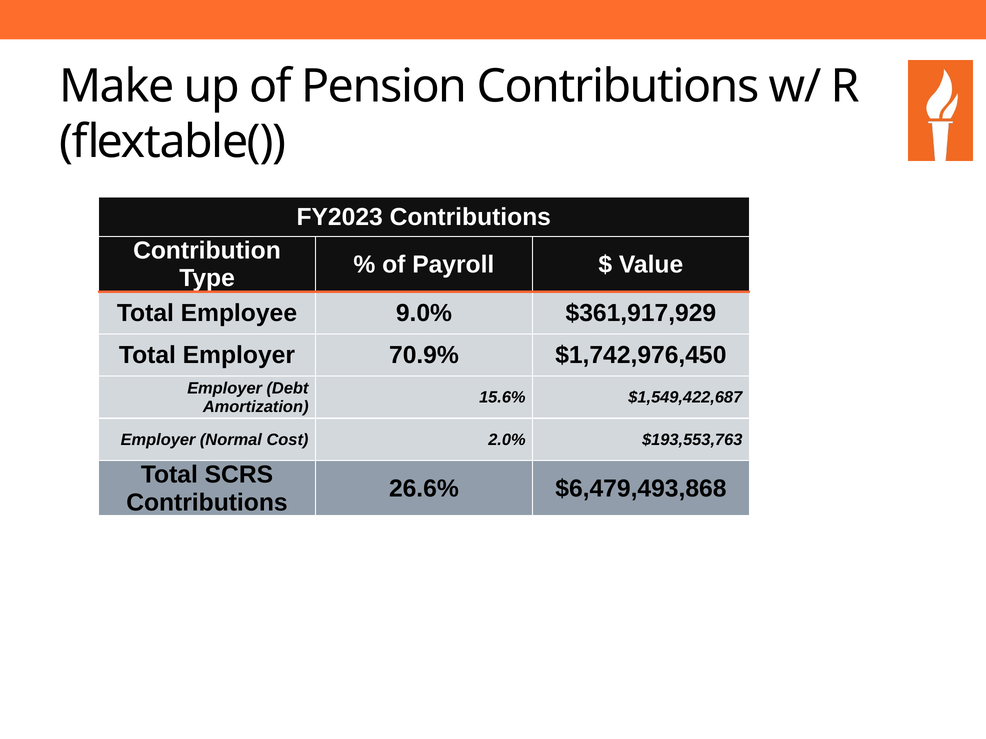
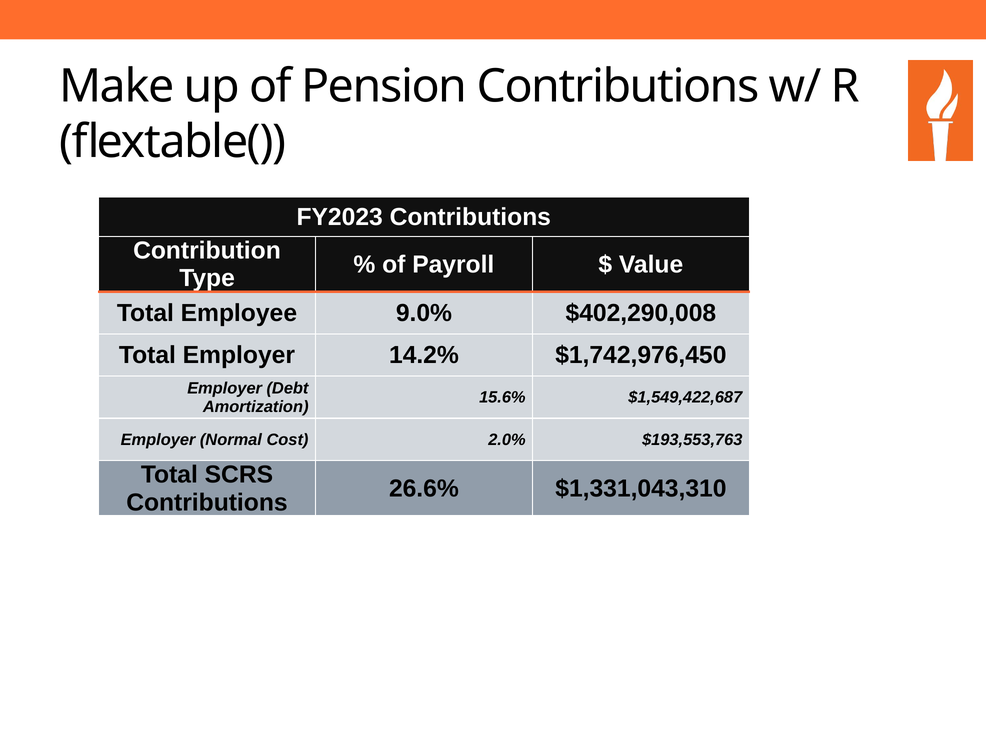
$361,917,929: $361,917,929 -> $402,290,008 (641, 313)
70.9%: 70.9% -> 14.2% (424, 356)
$6,479,493,868: $6,479,493,868 -> $1,331,043,310 (641, 489)
